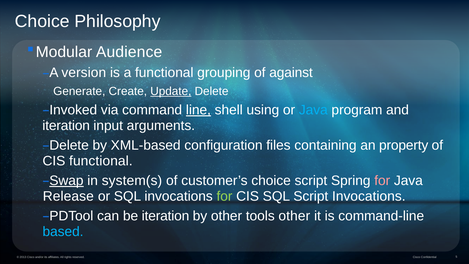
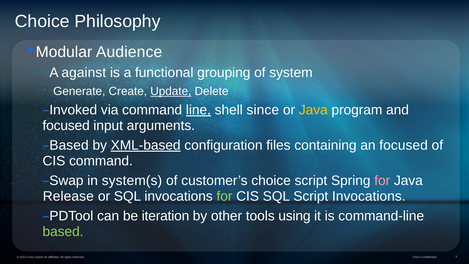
version: version -> against (84, 73)
against: against -> system (291, 73)
using: using -> since (263, 110)
Java colour: light blue -> yellow (313, 110)
iteration: iteration -> focused (66, 125)
Delete: Delete -> Based (69, 145)
XML-based underline: none -> present (146, 145)
an property: property -> focused (404, 145)
CIS functional: functional -> command (101, 161)
Swap underline: present -> none (66, 180)
tools other: other -> using (294, 216)
based colour: light blue -> light green (63, 231)
